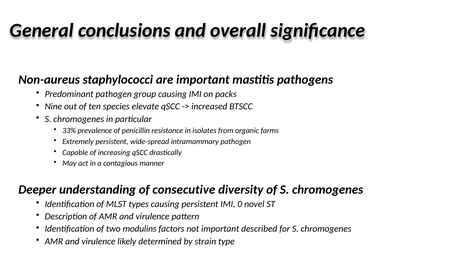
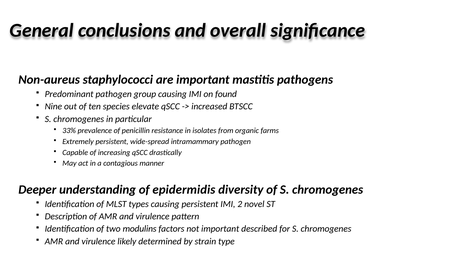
packs: packs -> found (226, 94)
consecutive: consecutive -> epidermidis (184, 190)
0: 0 -> 2 (240, 204)
